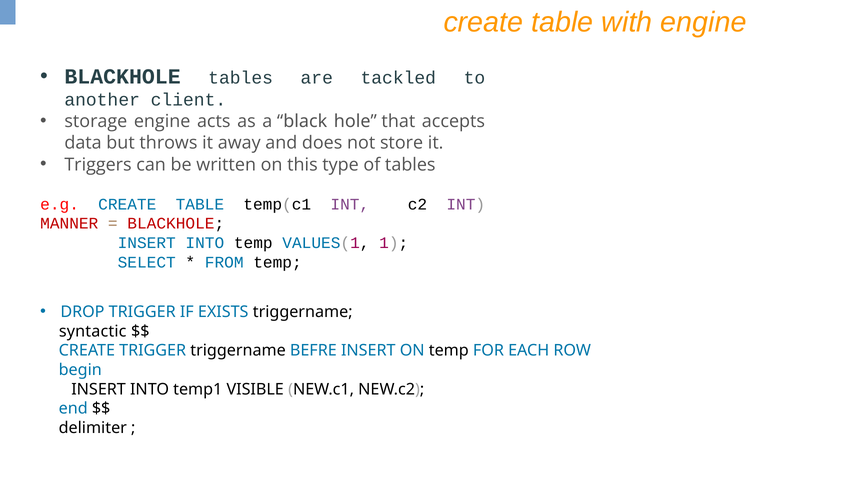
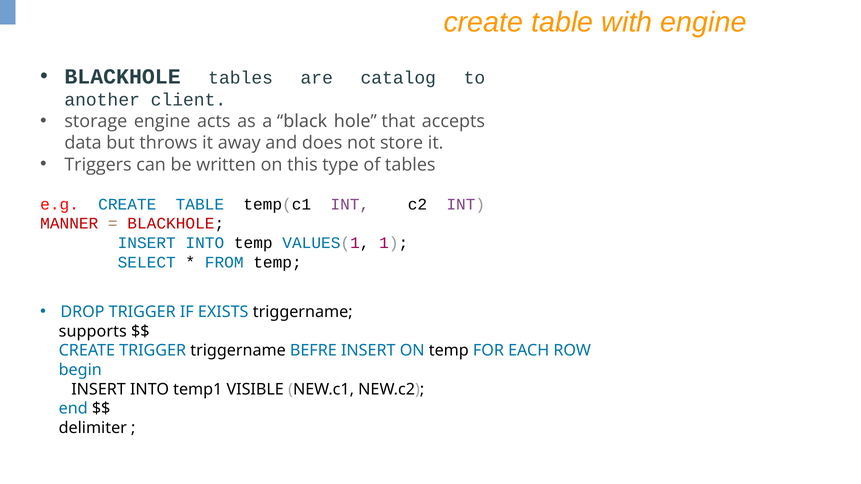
tackled: tackled -> catalog (398, 78)
syntactic: syntactic -> supports (93, 331)
